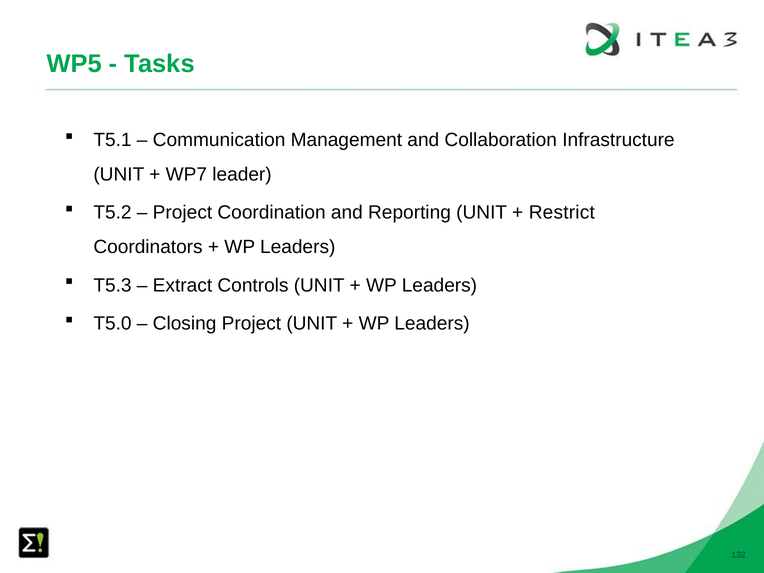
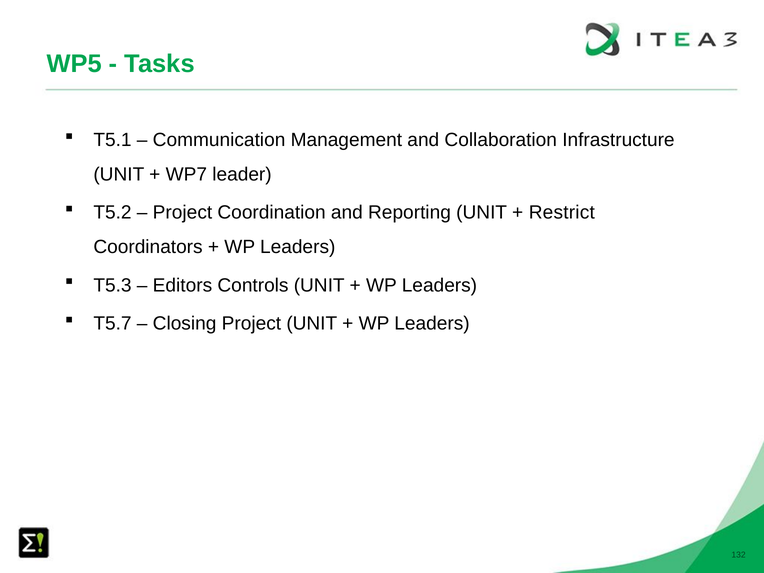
Extract: Extract -> Editors (182, 285)
T5.0: T5.0 -> T5.7 (113, 323)
